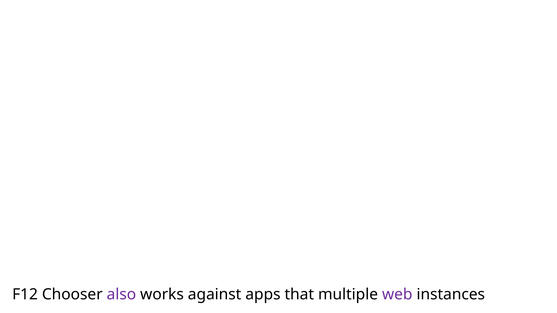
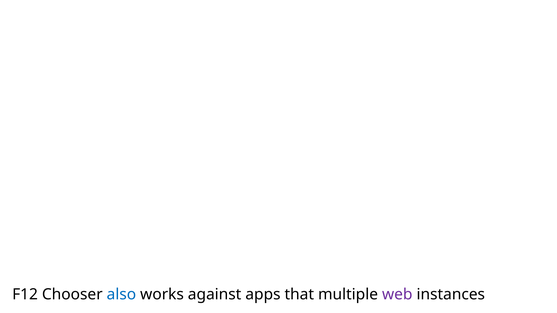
also colour: purple -> blue (121, 295)
